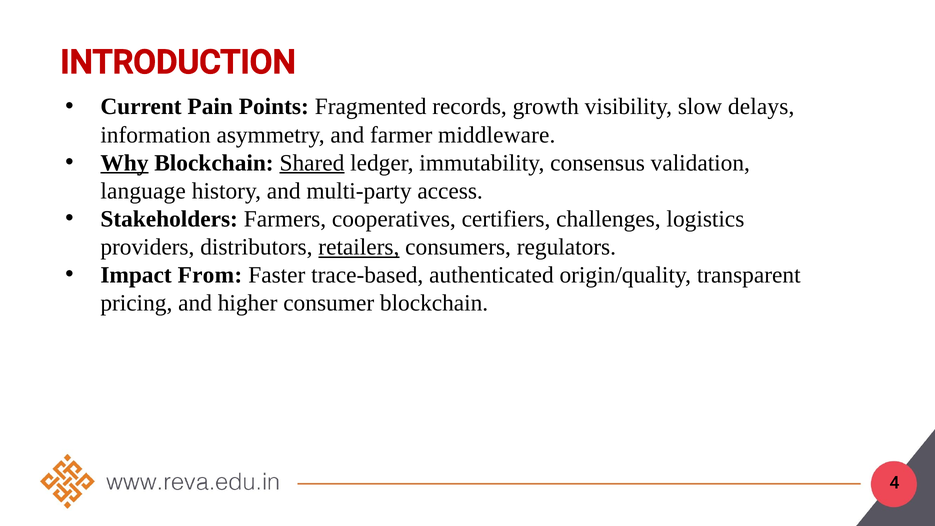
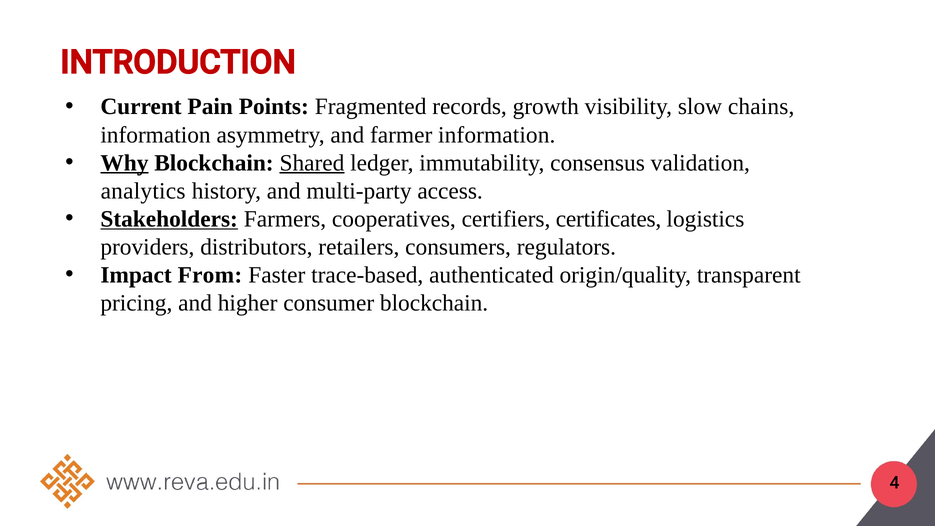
delays: delays -> chains (761, 107)
farmer middleware: middleware -> information (497, 135)
language: language -> analytics (143, 191)
Stakeholders underline: none -> present (169, 219)
challenges: challenges -> certificates (609, 219)
retailers underline: present -> none (359, 247)
